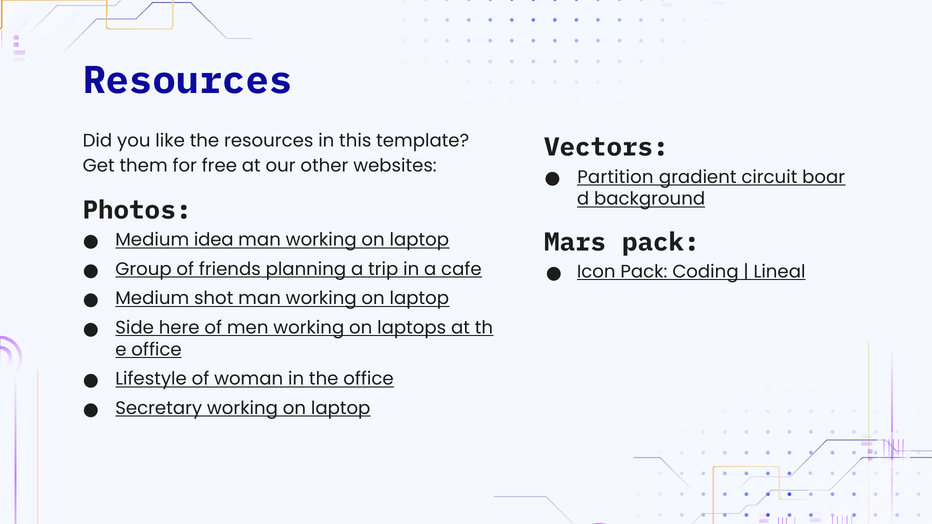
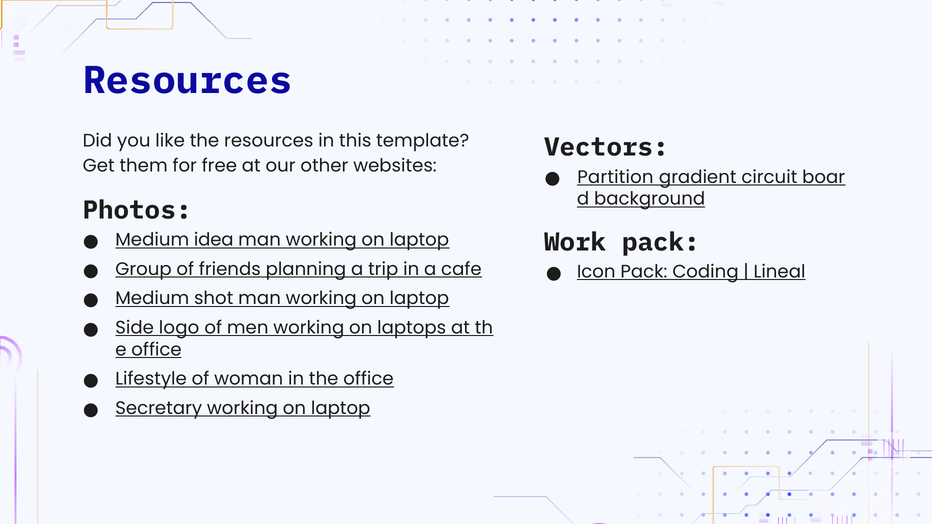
Mars: Mars -> Work (575, 242)
here: here -> logo (179, 328)
